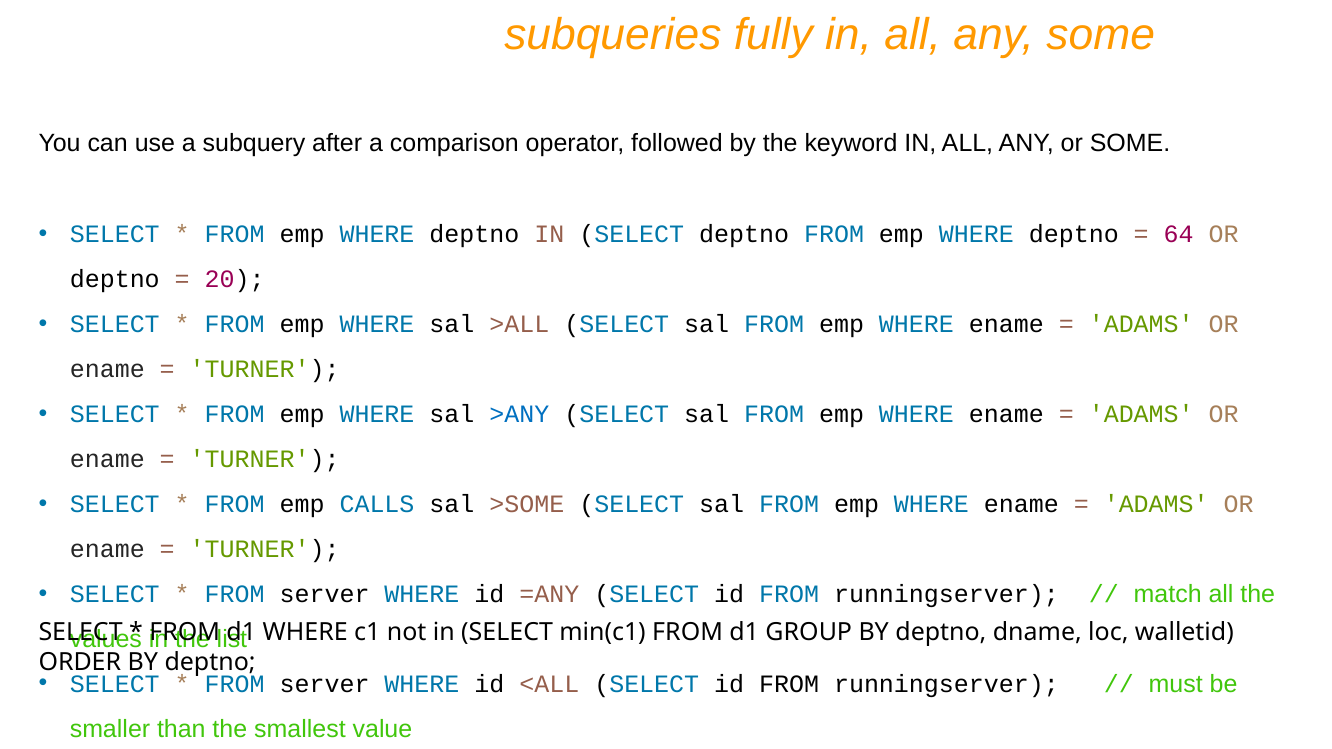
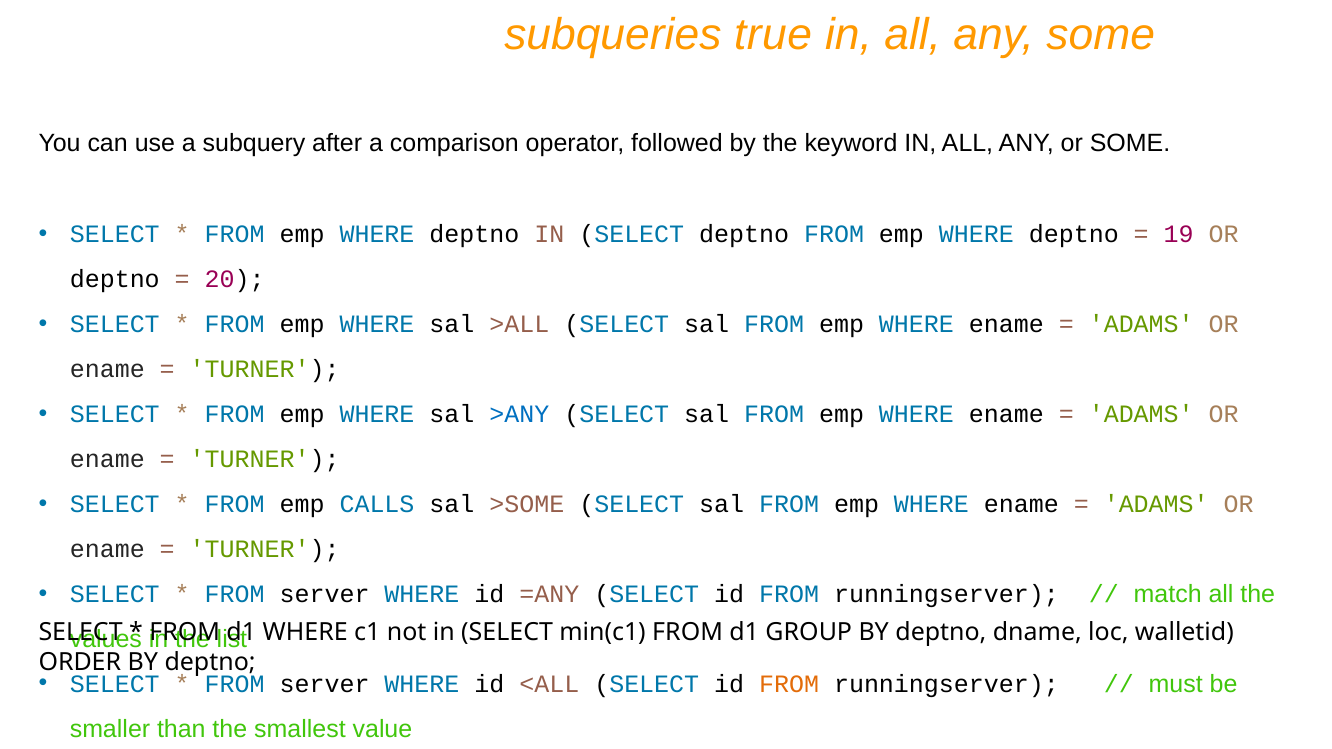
fully: fully -> true (773, 35)
64: 64 -> 19 (1179, 235)
FROM colour: black -> orange (789, 684)
